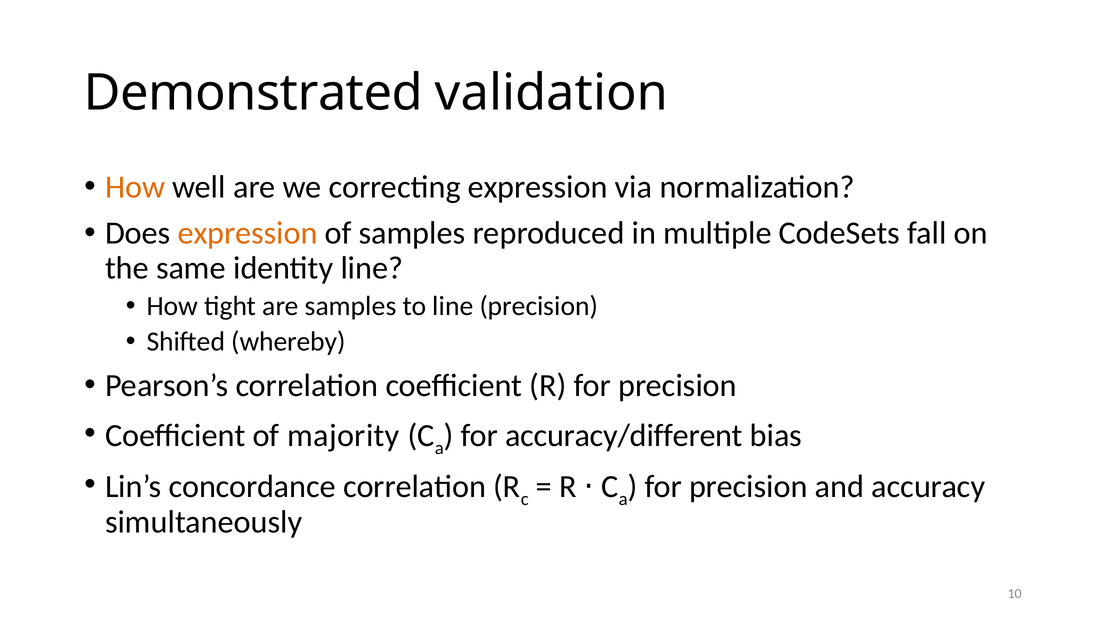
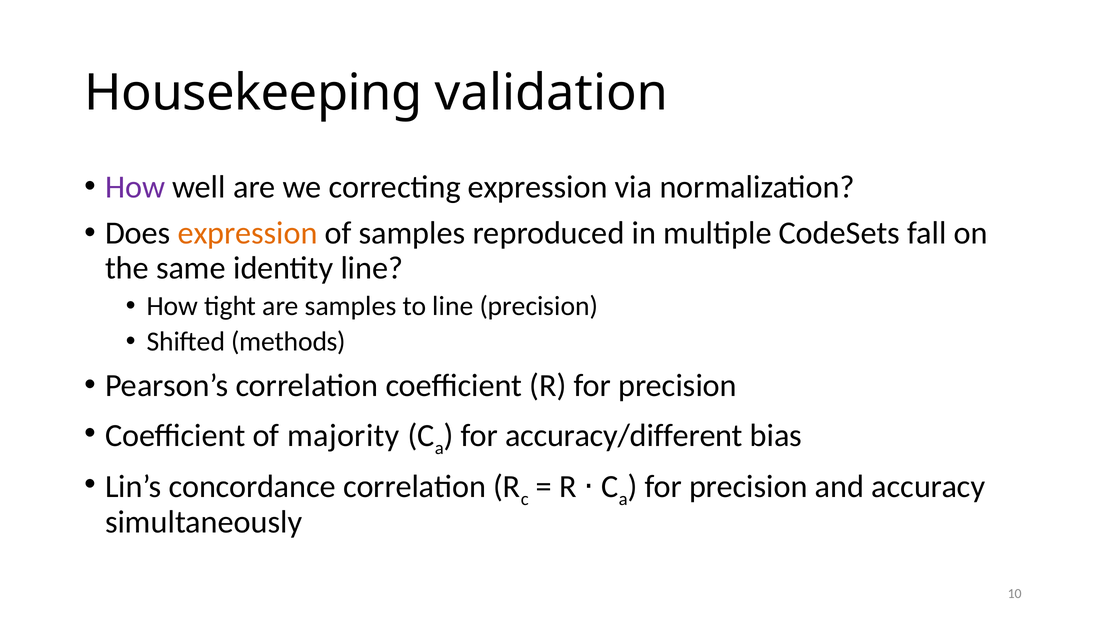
Demonstrated: Demonstrated -> Housekeeping (253, 93)
How colour: orange -> purple (135, 187)
whereby: whereby -> methods (289, 342)
